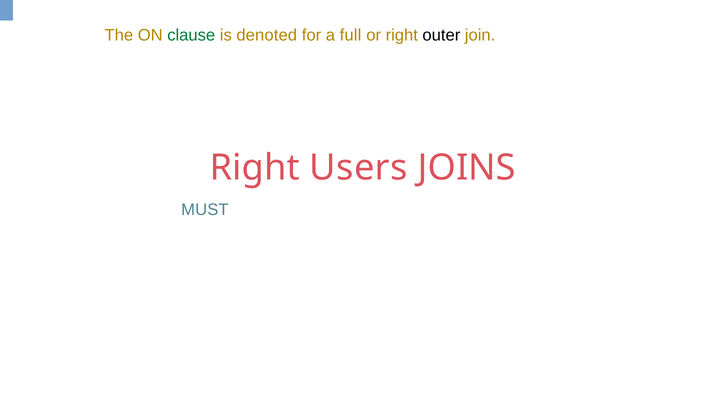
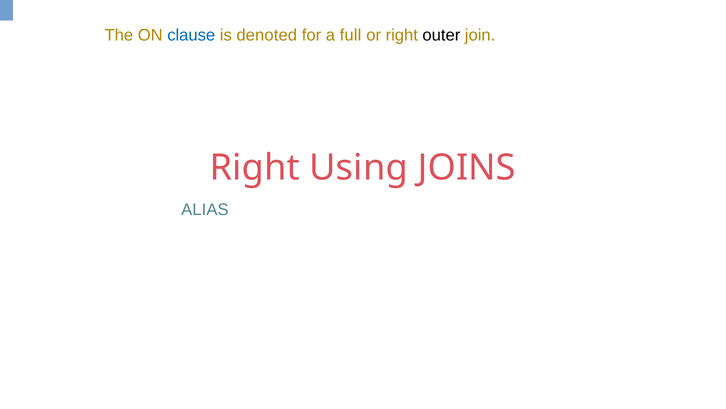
clause colour: green -> blue (191, 35)
Users: Users -> Using (359, 168)
MUST: MUST -> ALIAS (205, 209)
